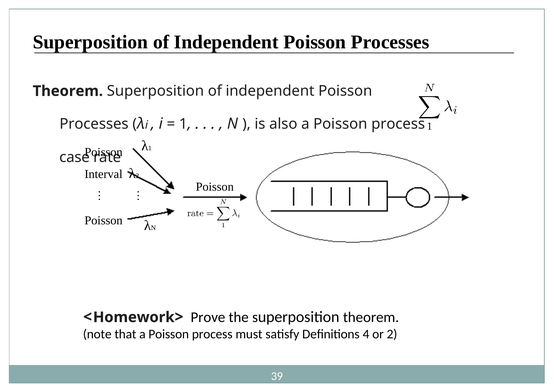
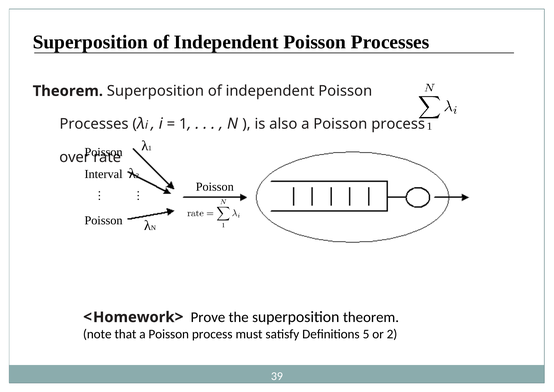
case: case -> over (75, 157)
4: 4 -> 5 (366, 334)
